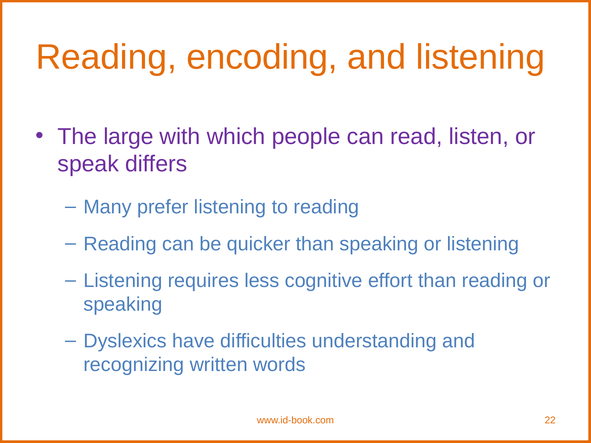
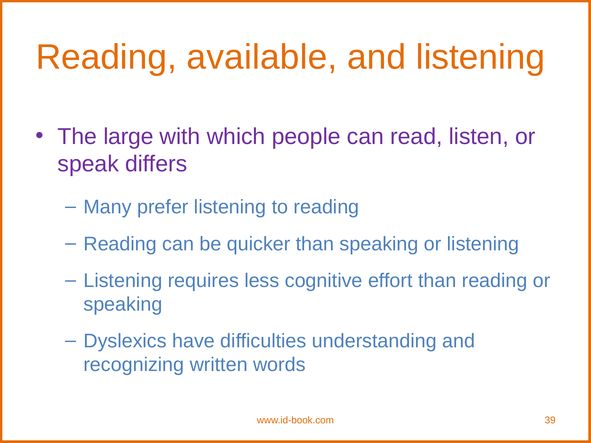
encoding: encoding -> available (262, 57)
22: 22 -> 39 (550, 420)
